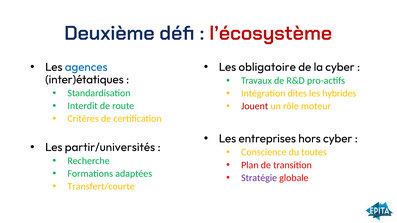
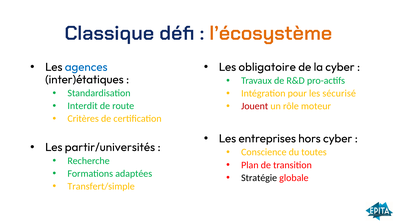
Deuxième: Deuxième -> Classique (109, 33)
l’écosystème colour: red -> orange (271, 33)
dites: dites -> pour (297, 94)
hybrides: hybrides -> sécurisé (339, 94)
Stratégie colour: purple -> black (259, 178)
Transfert/courte: Transfert/courte -> Transfert/simple (101, 187)
